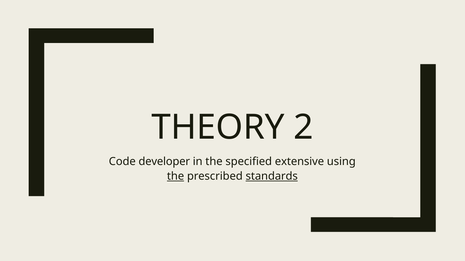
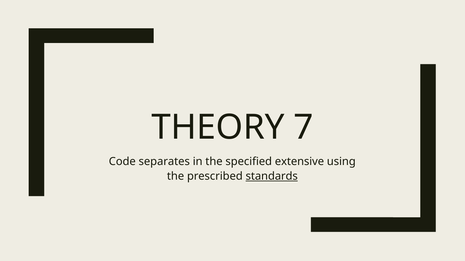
2: 2 -> 7 (304, 128)
developer: developer -> separates (164, 162)
the underline: present -> none (176, 177)
